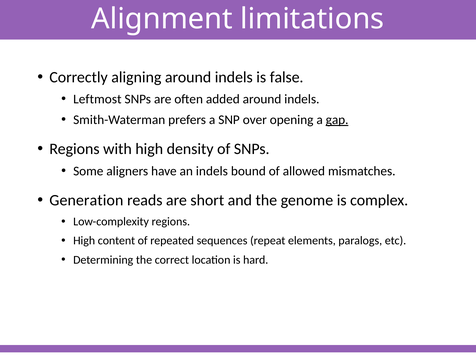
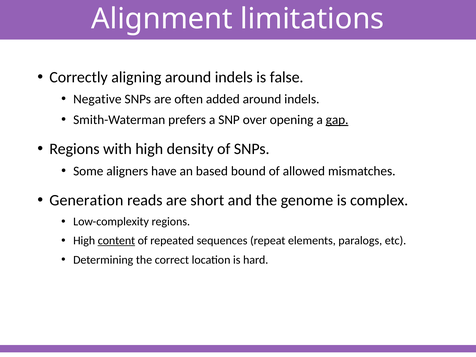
Leftmost: Leftmost -> Negative (97, 99)
an indels: indels -> based (212, 171)
content underline: none -> present (116, 241)
